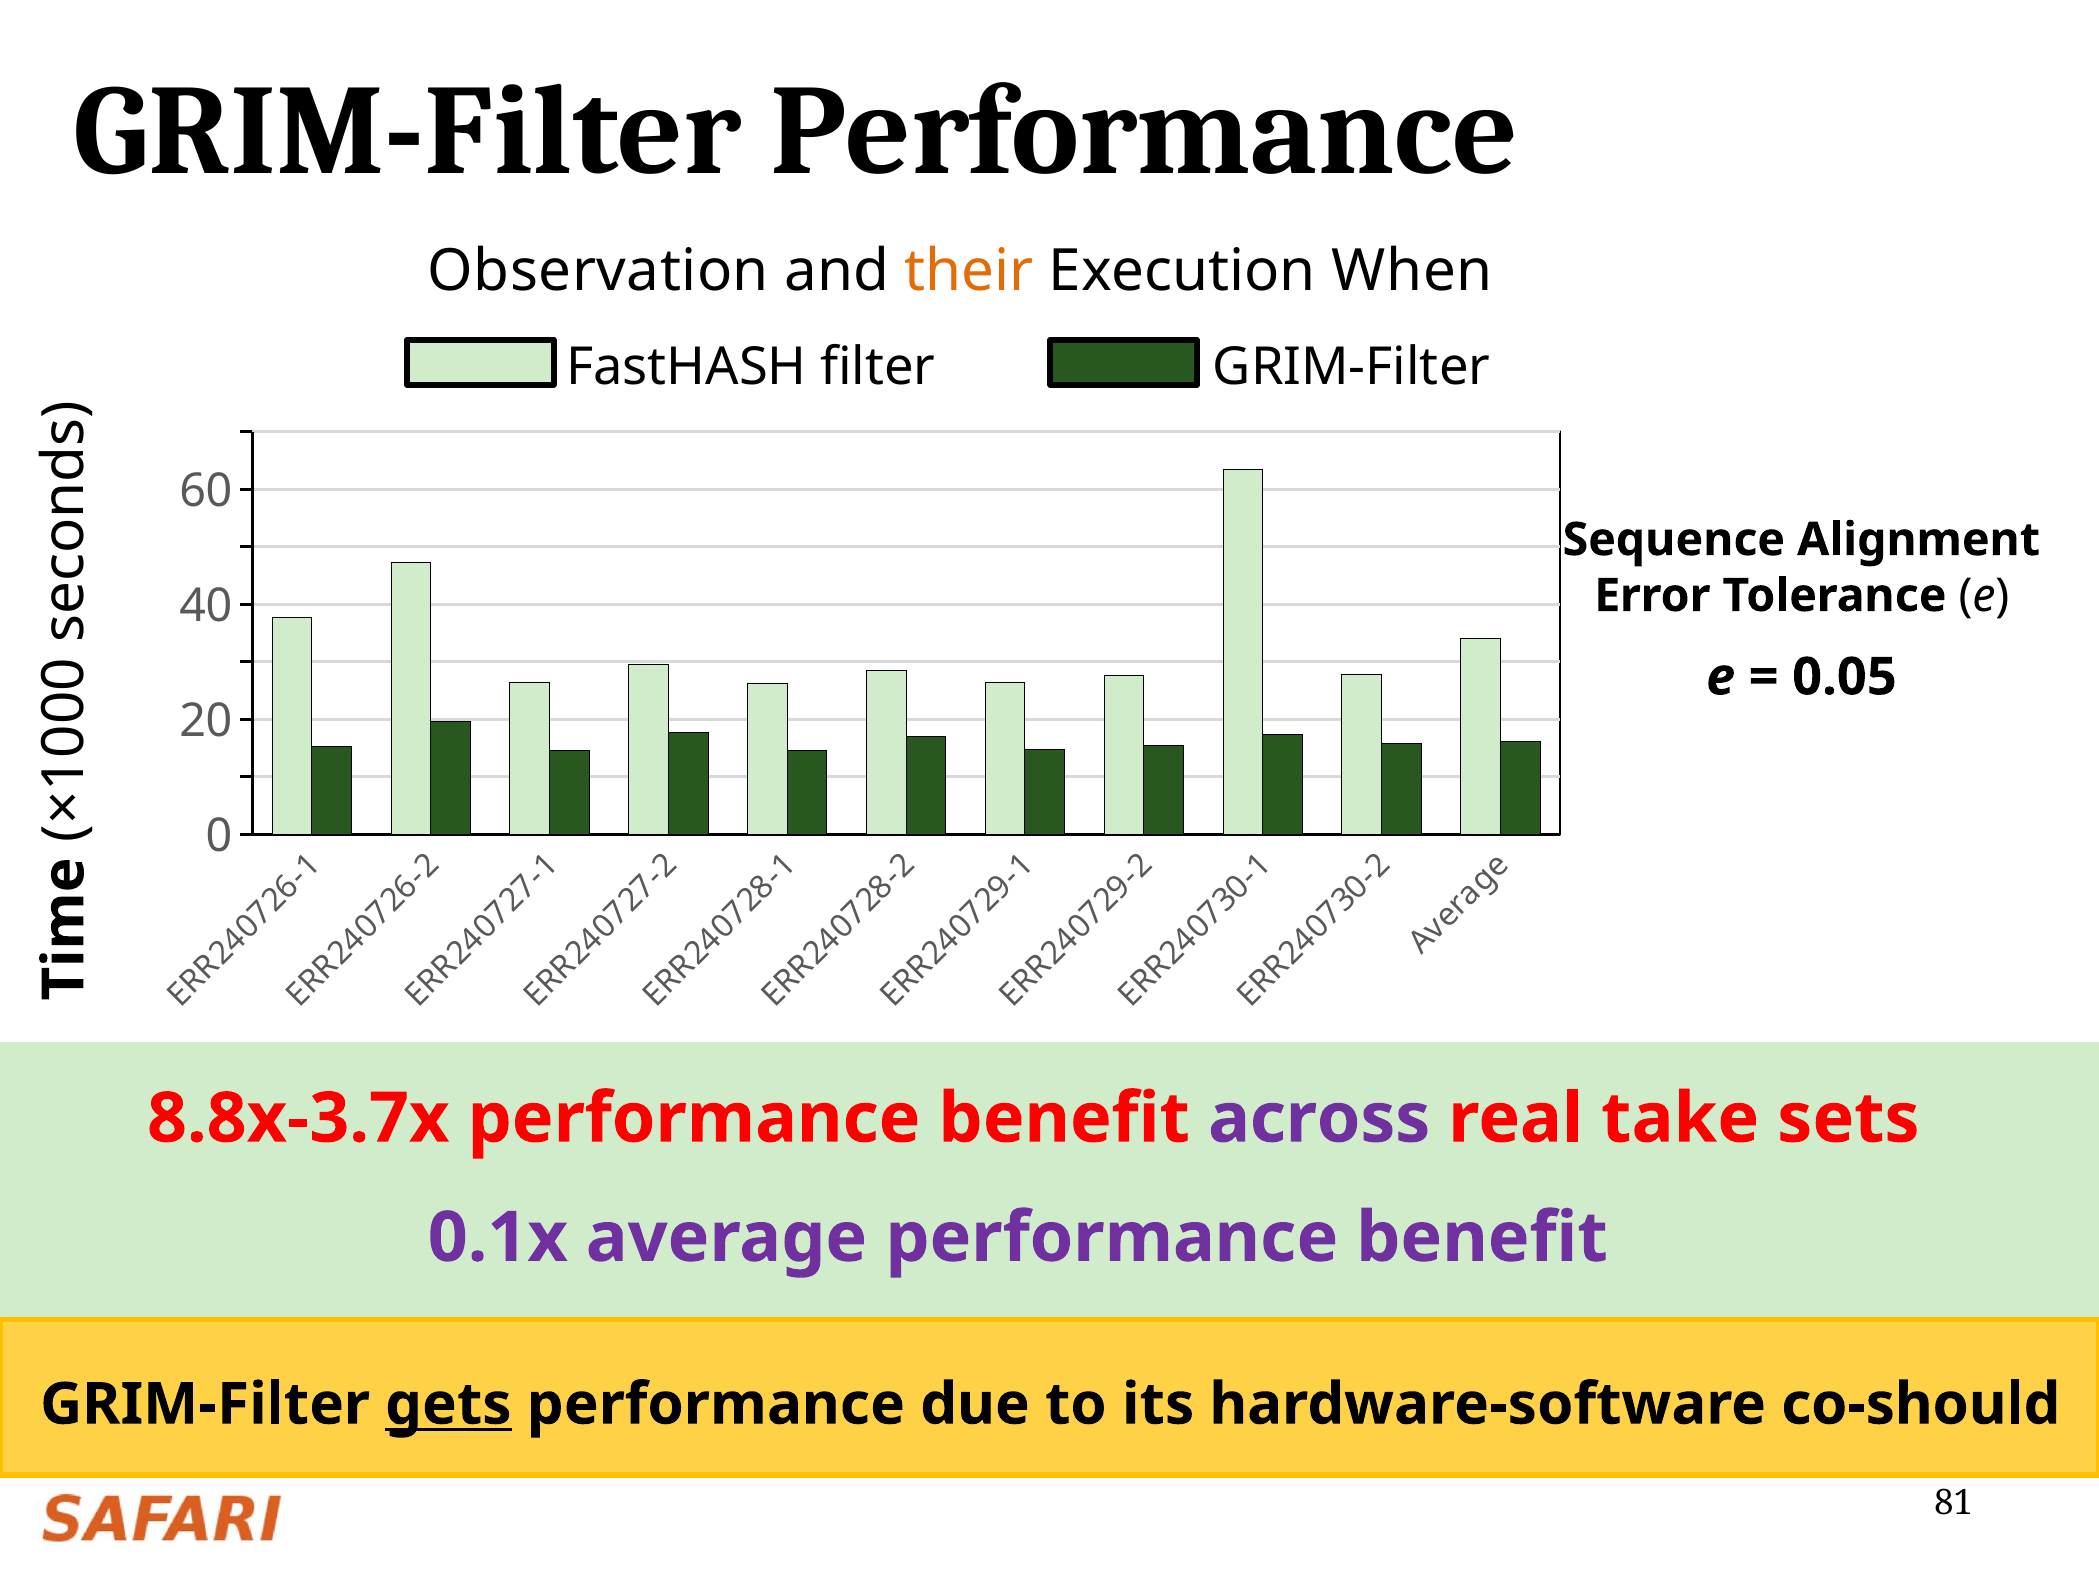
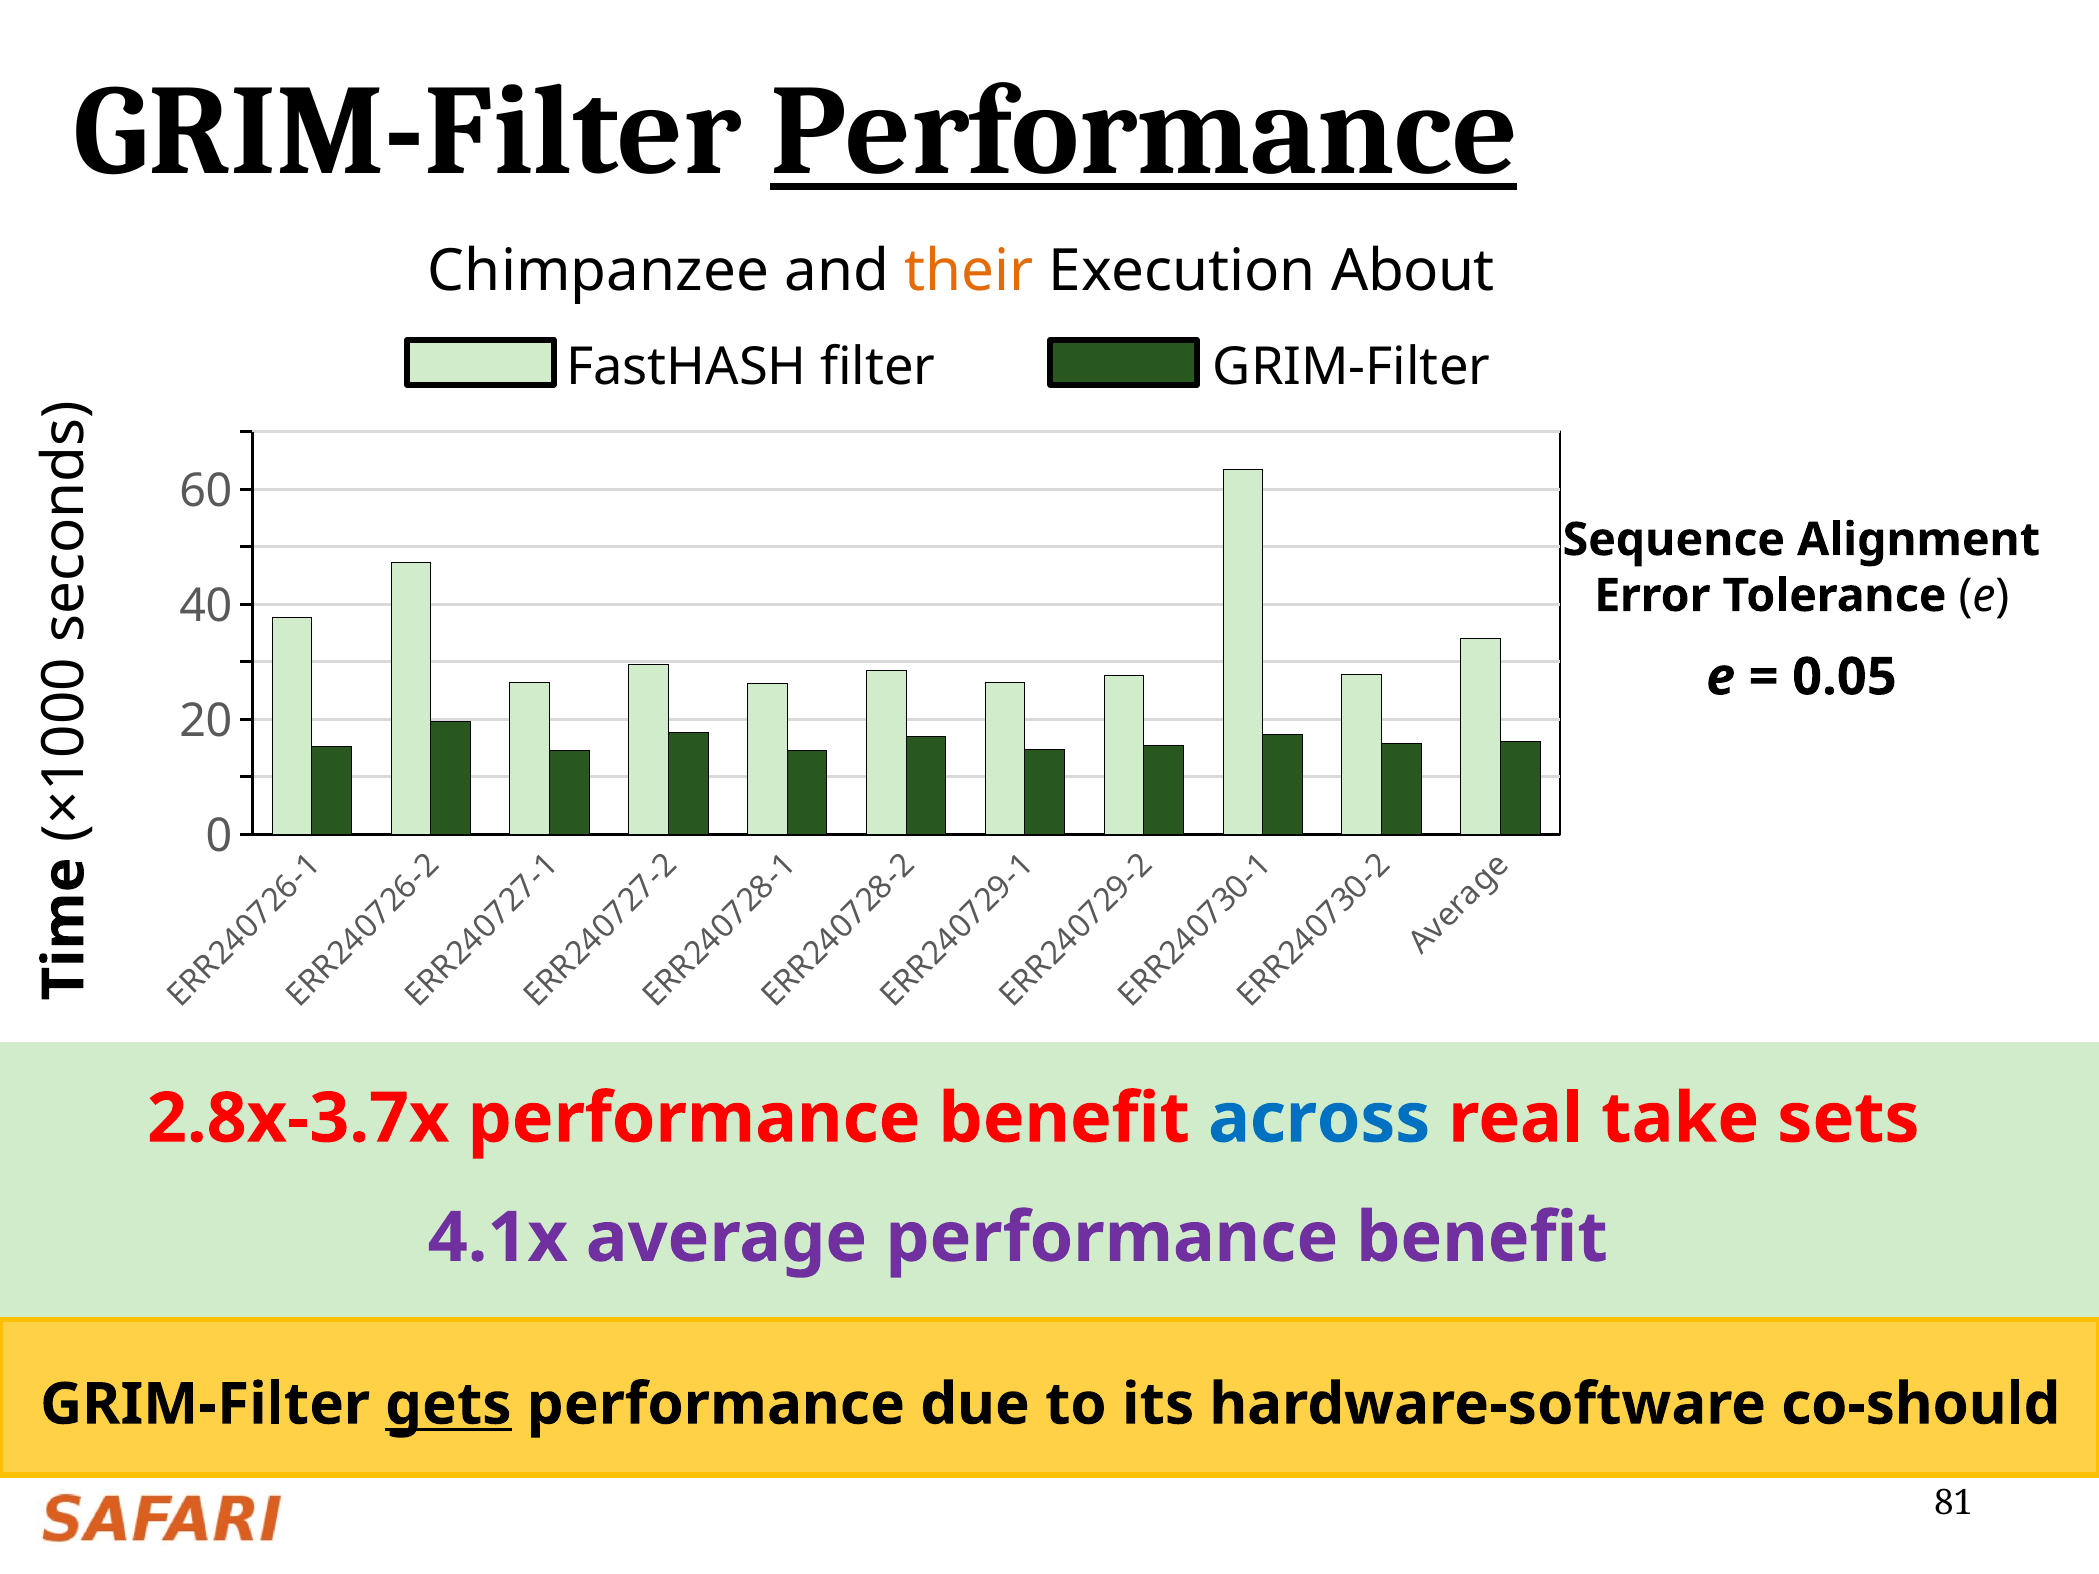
Performance underline: none -> present (1144, 131)
Observation: Observation -> Chimpanzee (599, 271)
When: When -> About (1413, 271)
8.8x-3.7x: 8.8x-3.7x -> 2.8x-3.7x (298, 1119)
across colour: purple -> blue (1319, 1119)
0.1x: 0.1x -> 4.1x (498, 1238)
